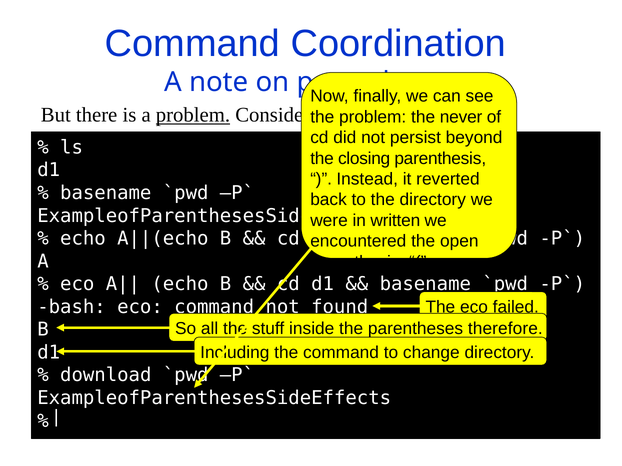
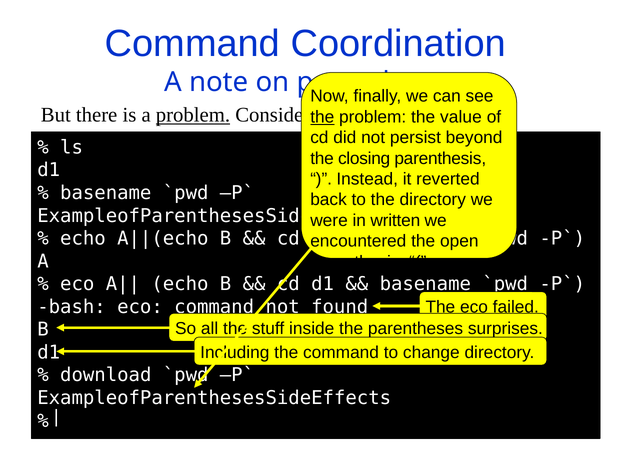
the underline: none -> present (322, 117)
never: never -> value (461, 117)
therefore: therefore -> surprises (505, 329)
